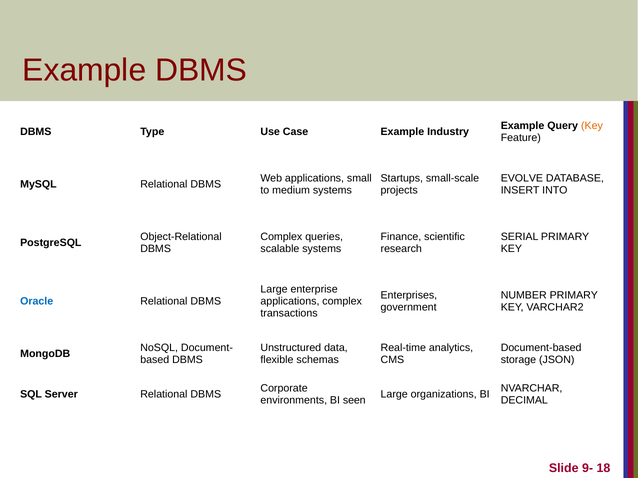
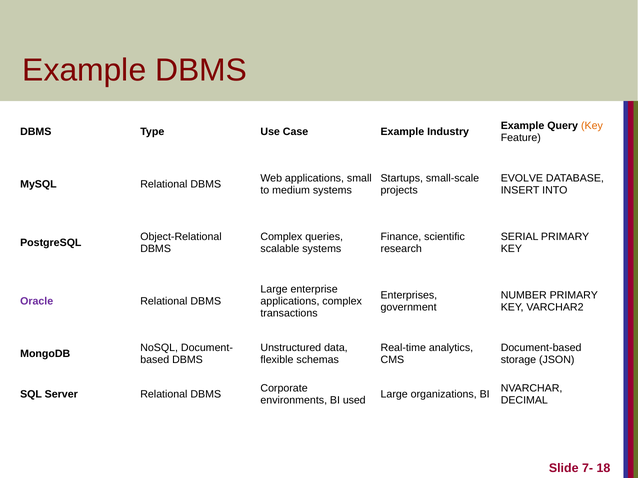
Oracle colour: blue -> purple (37, 302)
seen: seen -> used (354, 401)
9-: 9- -> 7- (588, 469)
